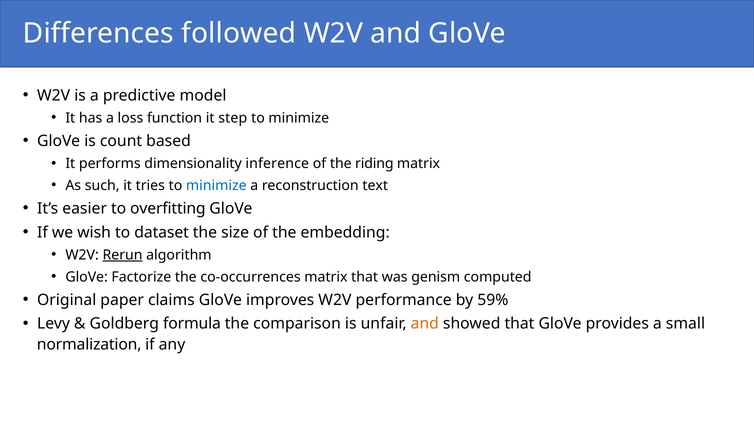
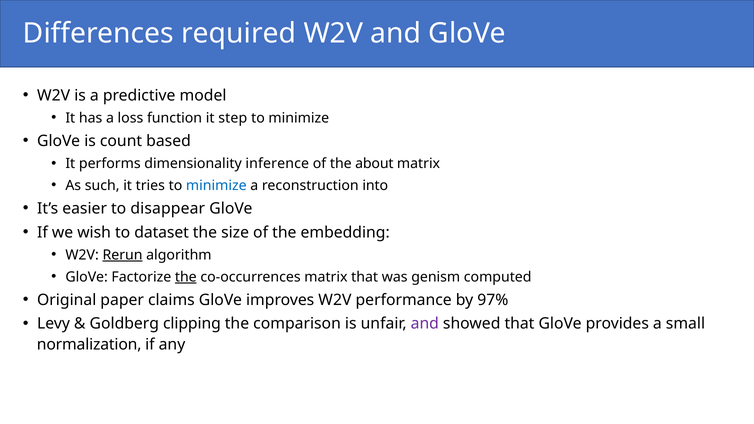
followed: followed -> required (239, 33)
riding: riding -> about (374, 164)
text: text -> into (375, 186)
overfitting: overfitting -> disappear (168, 209)
the underline: none -> present (186, 277)
59%: 59% -> 97% (493, 300)
formula: formula -> clipping (192, 324)
and colour: orange -> purple (425, 324)
